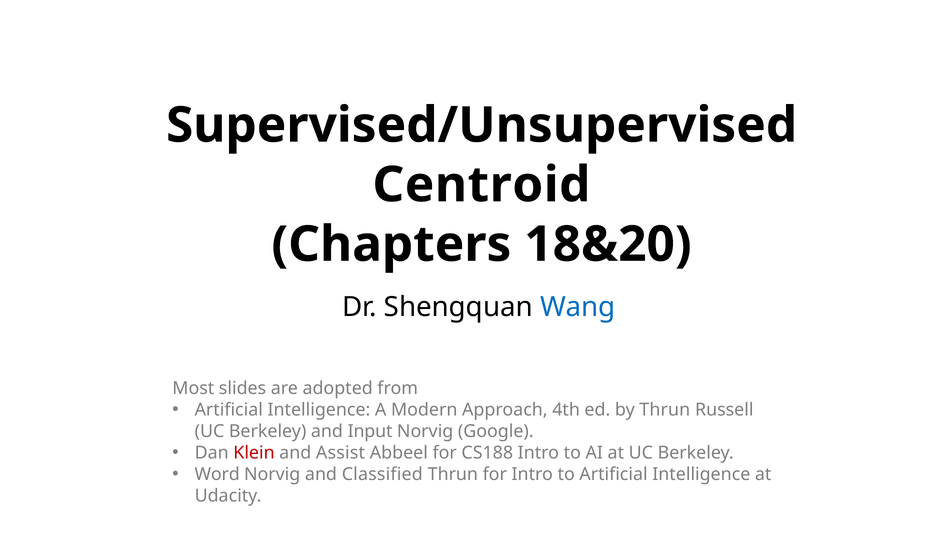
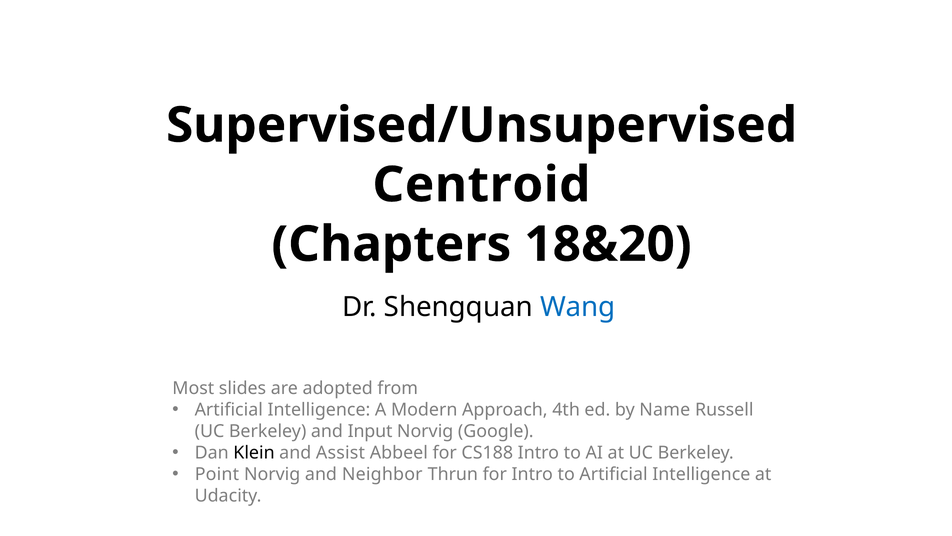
by Thrun: Thrun -> Name (665, 410)
Klein colour: red -> black (254, 452)
Word: Word -> Point (217, 474)
Classified: Classified -> Neighbor (382, 474)
